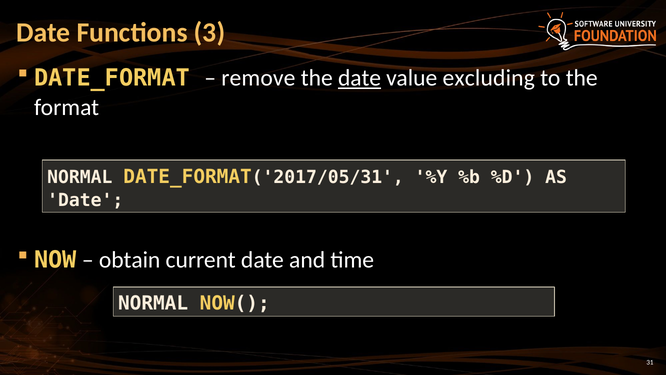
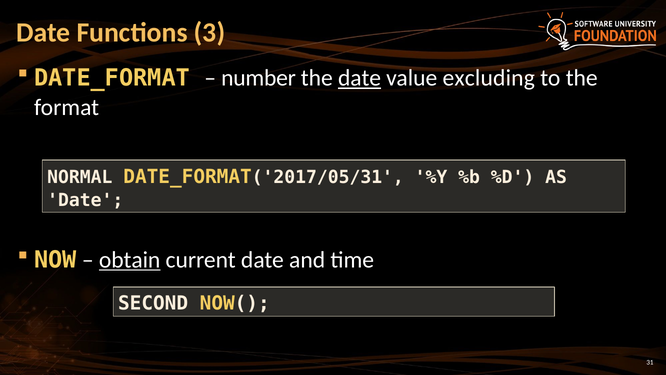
remove: remove -> number (259, 78)
obtain underline: none -> present (130, 260)
NORMAL: NORMAL -> SECOND (153, 303)
